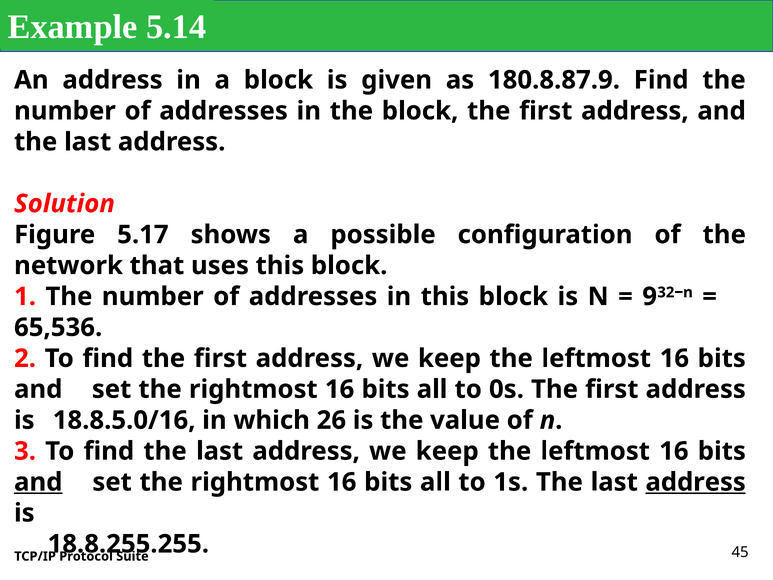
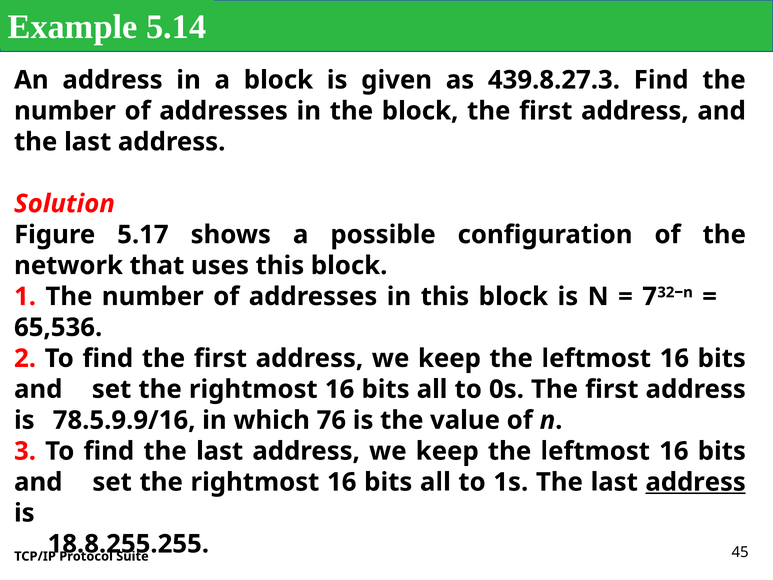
180.8.87.9: 180.8.87.9 -> 439.8.27.3 (554, 80)
9: 9 -> 7 (650, 296)
18.8.5.0/16: 18.8.5.0/16 -> 78.5.9.9/16 (124, 420)
26: 26 -> 76 (331, 420)
and underline: present -> none (38, 482)
